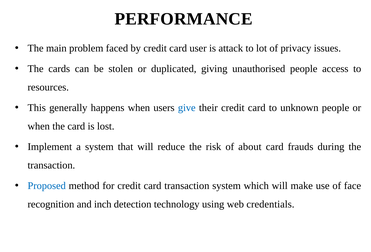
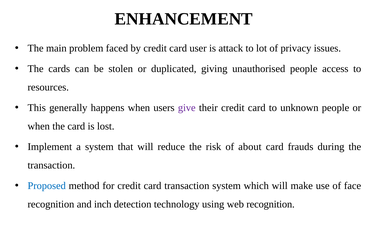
PERFORMANCE: PERFORMANCE -> ENHANCEMENT (184, 19)
give colour: blue -> purple (187, 108)
web credentials: credentials -> recognition (271, 205)
